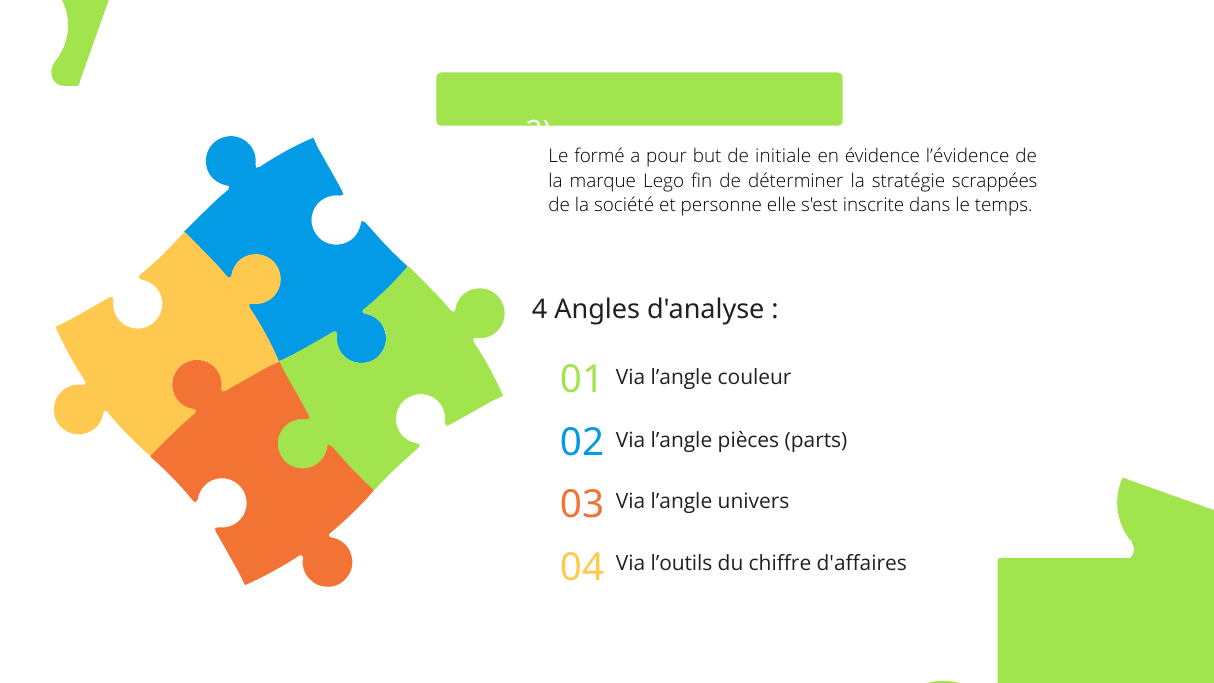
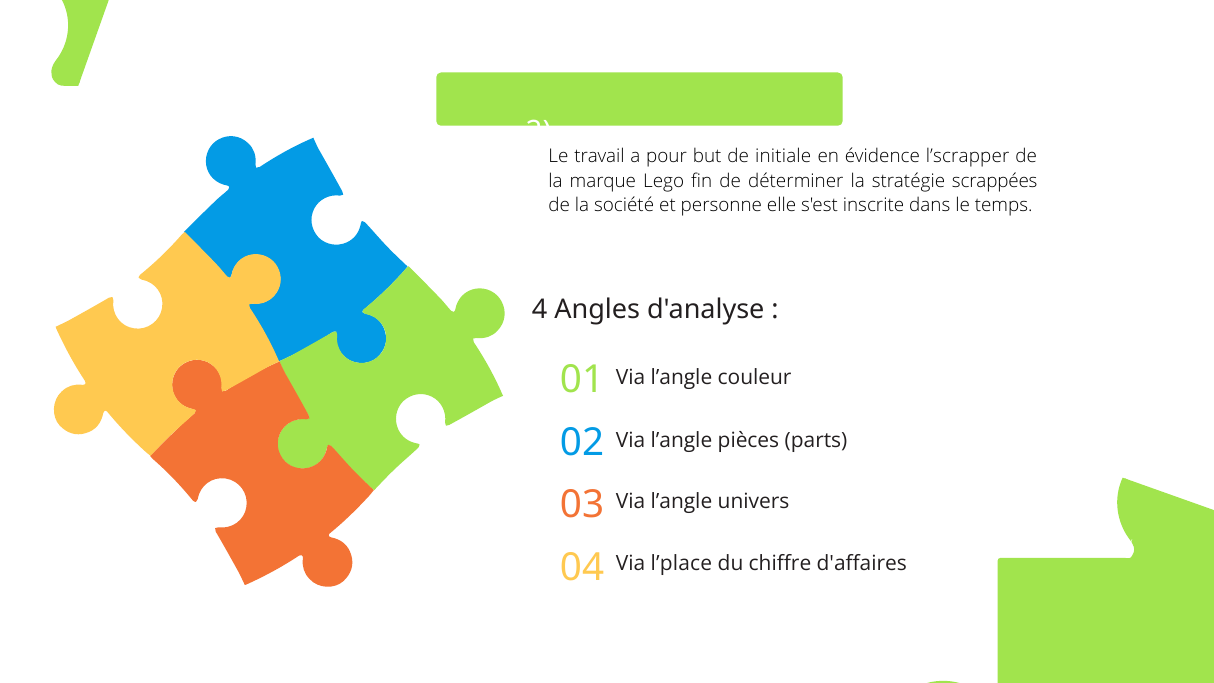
formé: formé -> travail (599, 156)
l’évidence: l’évidence -> l’scrapper (968, 156)
l’outils: l’outils -> l’place (681, 564)
